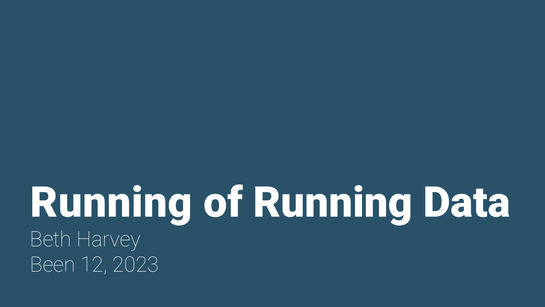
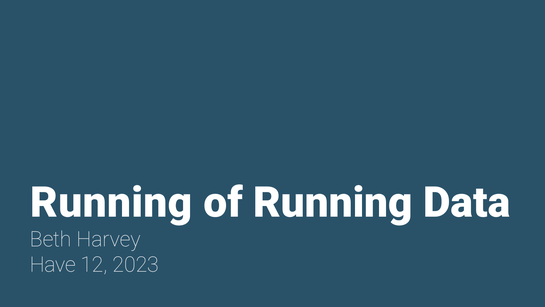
Been: Been -> Have (53, 265)
